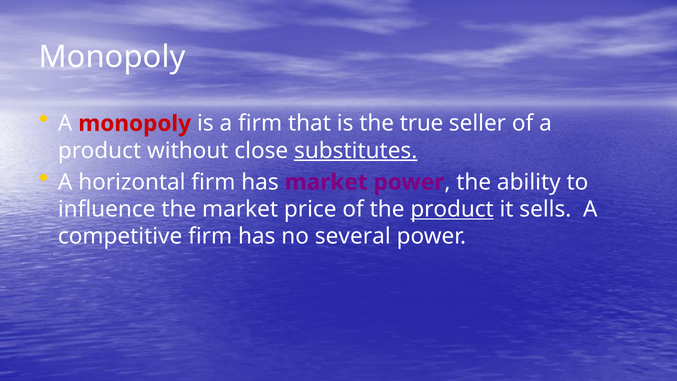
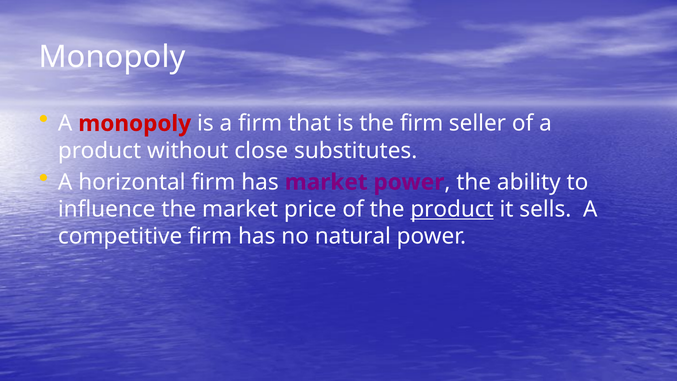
the true: true -> firm (422, 123)
substitutes underline: present -> none (356, 151)
several: several -> natural (353, 236)
